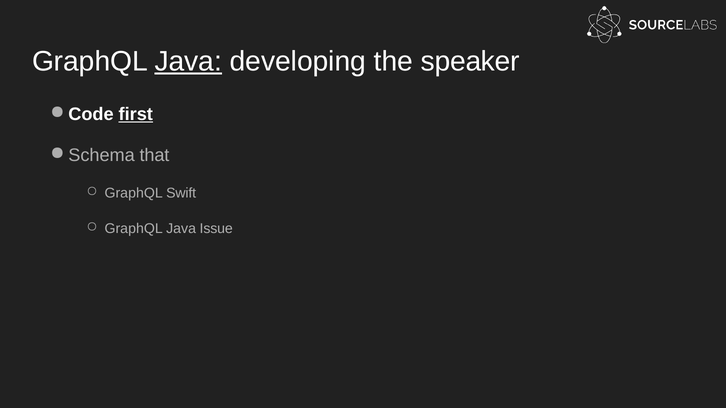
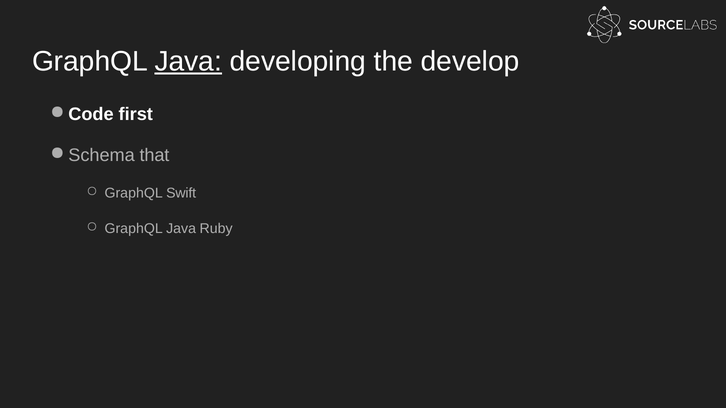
speaker: speaker -> develop (470, 62)
first underline: present -> none (136, 114)
Issue: Issue -> Ruby (216, 229)
